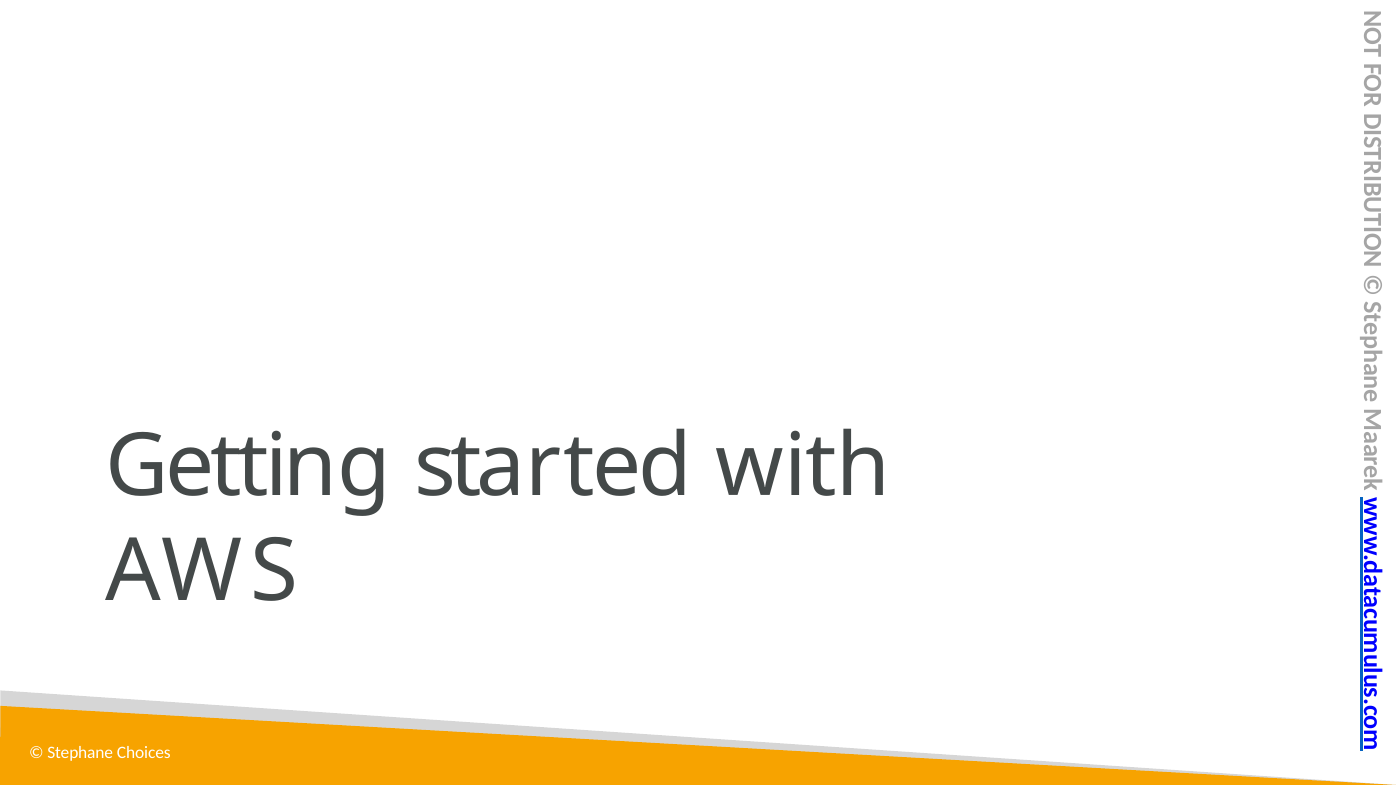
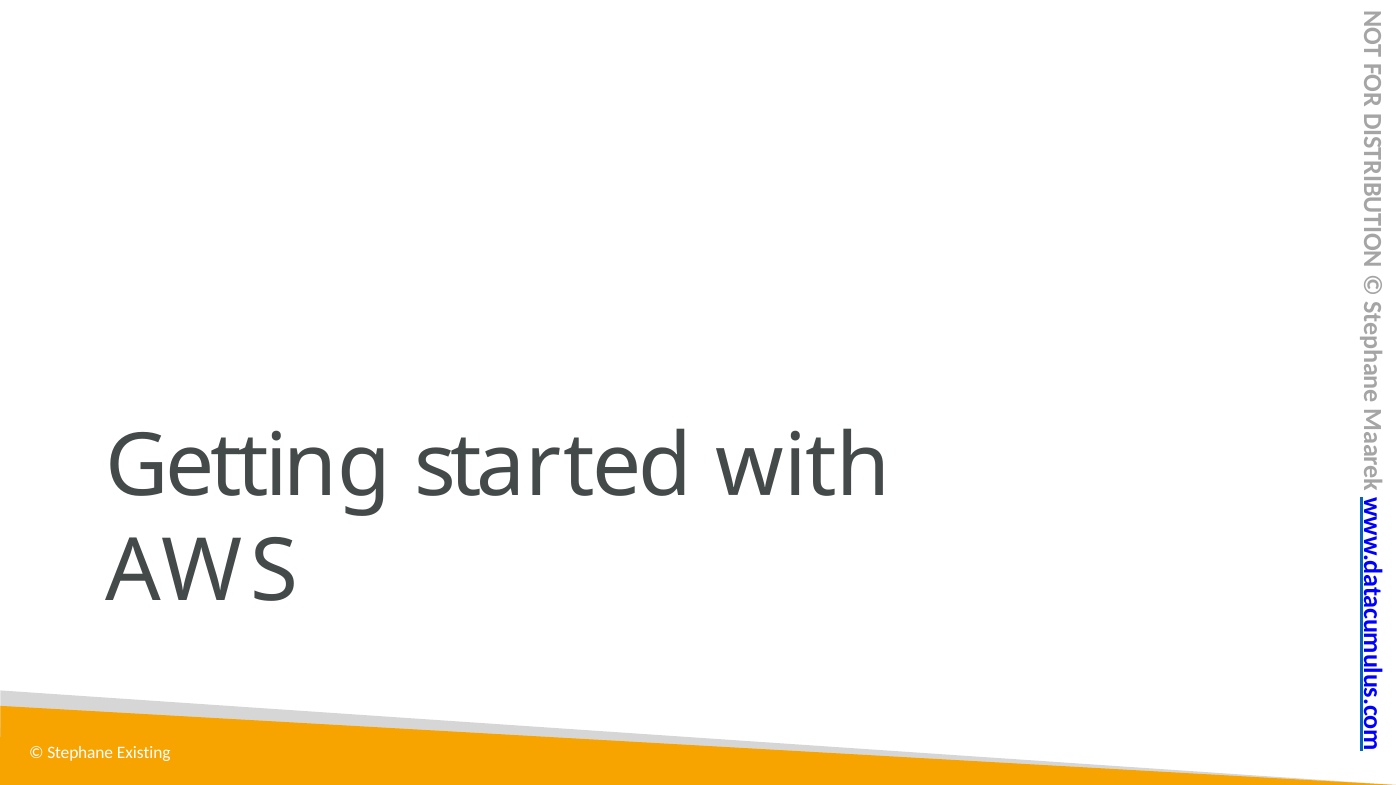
Choices: Choices -> Existing (144, 753)
